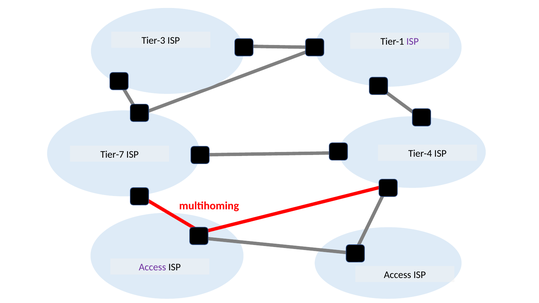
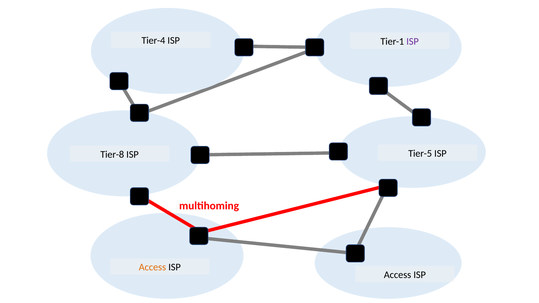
Tier-3: Tier-3 -> Tier-4 (153, 40)
Tier-7: Tier-7 -> Tier-8 (112, 155)
Tier-4: Tier-4 -> Tier-5 (420, 154)
Access colour: purple -> orange (152, 267)
